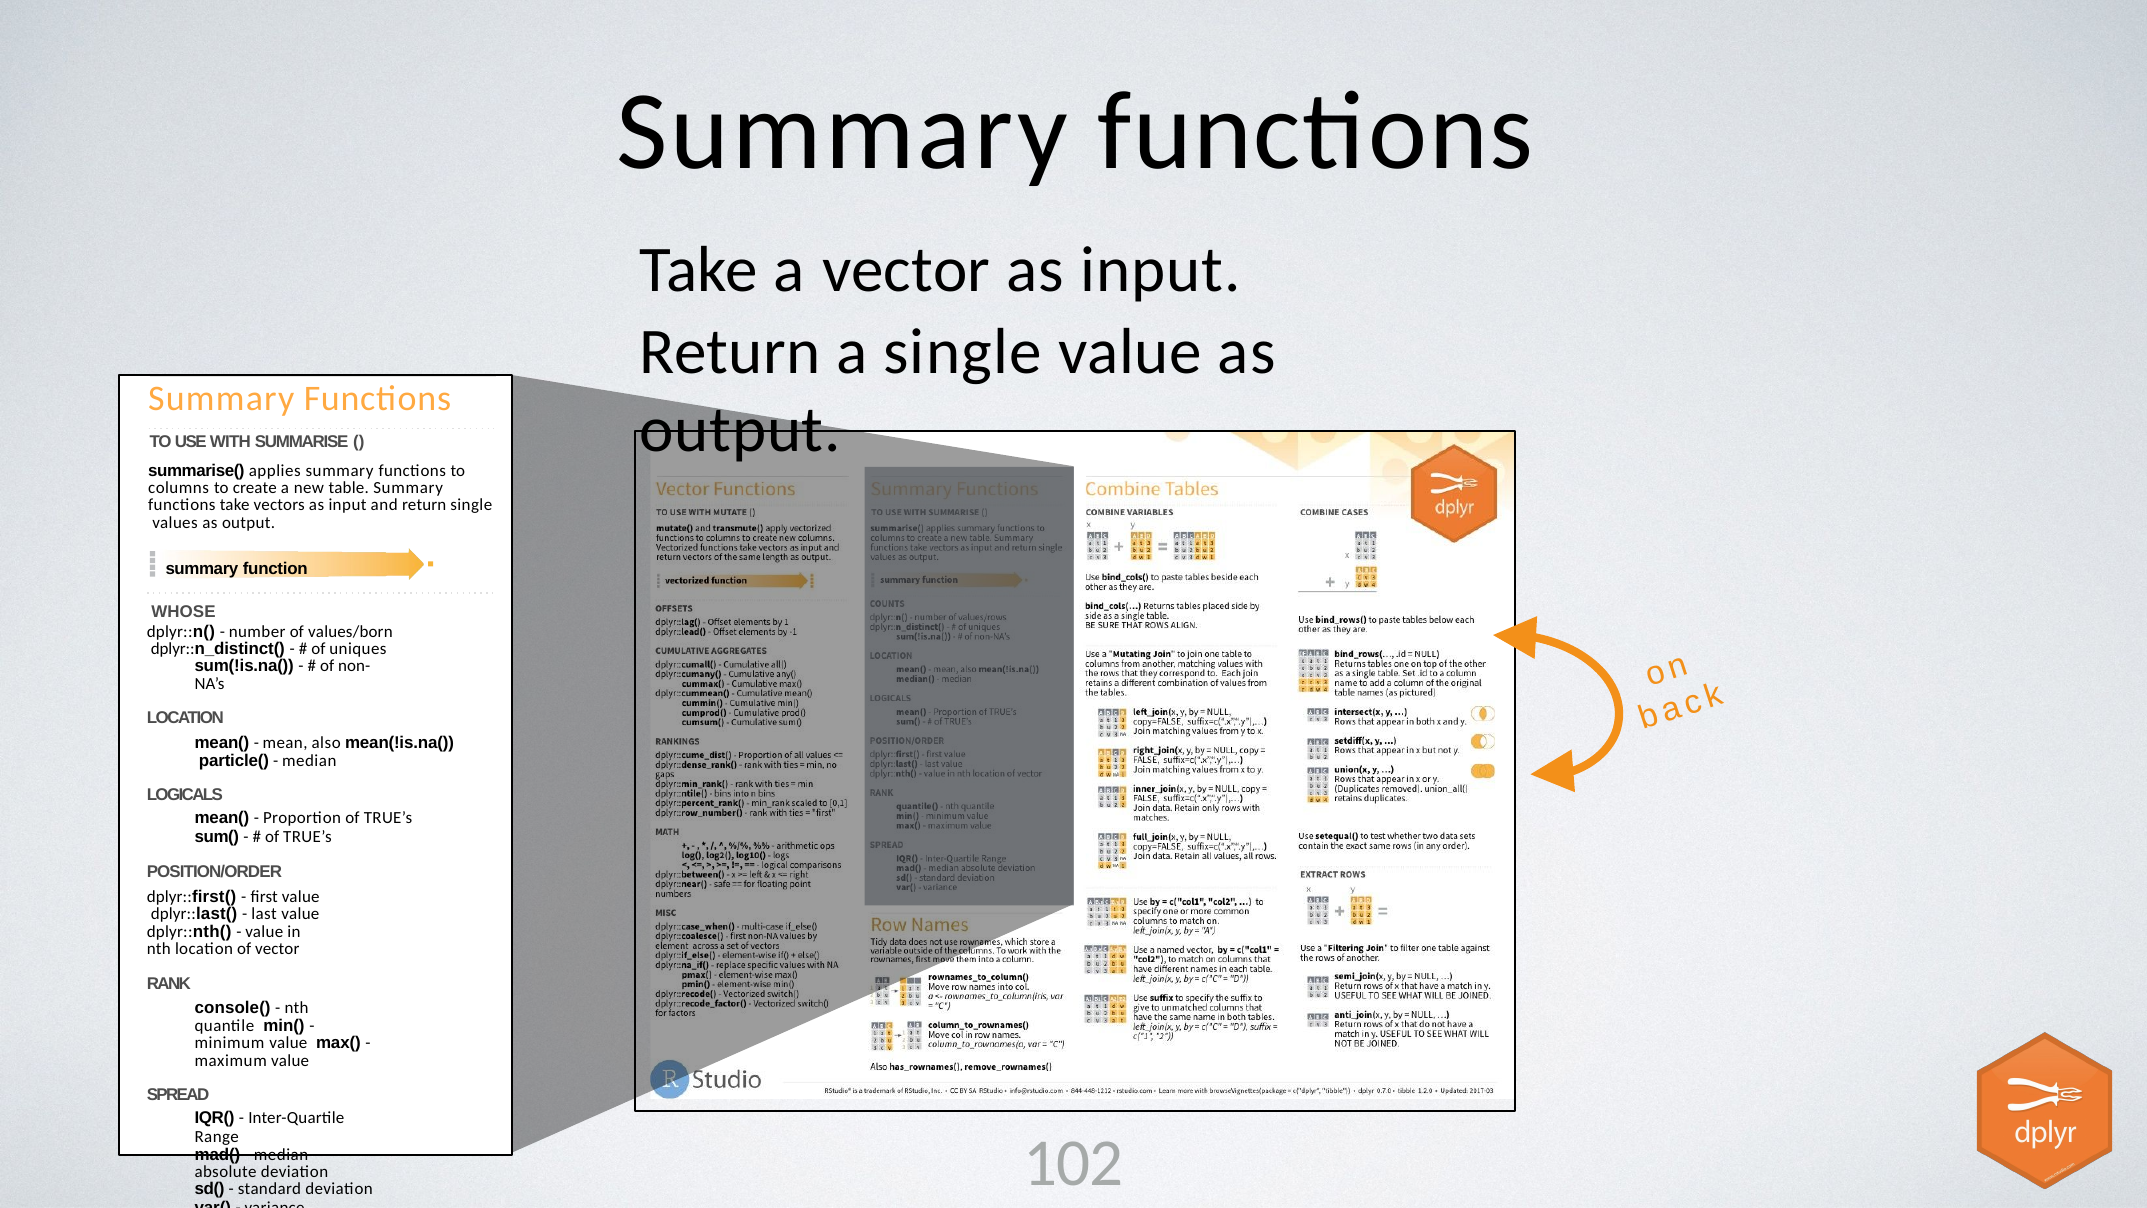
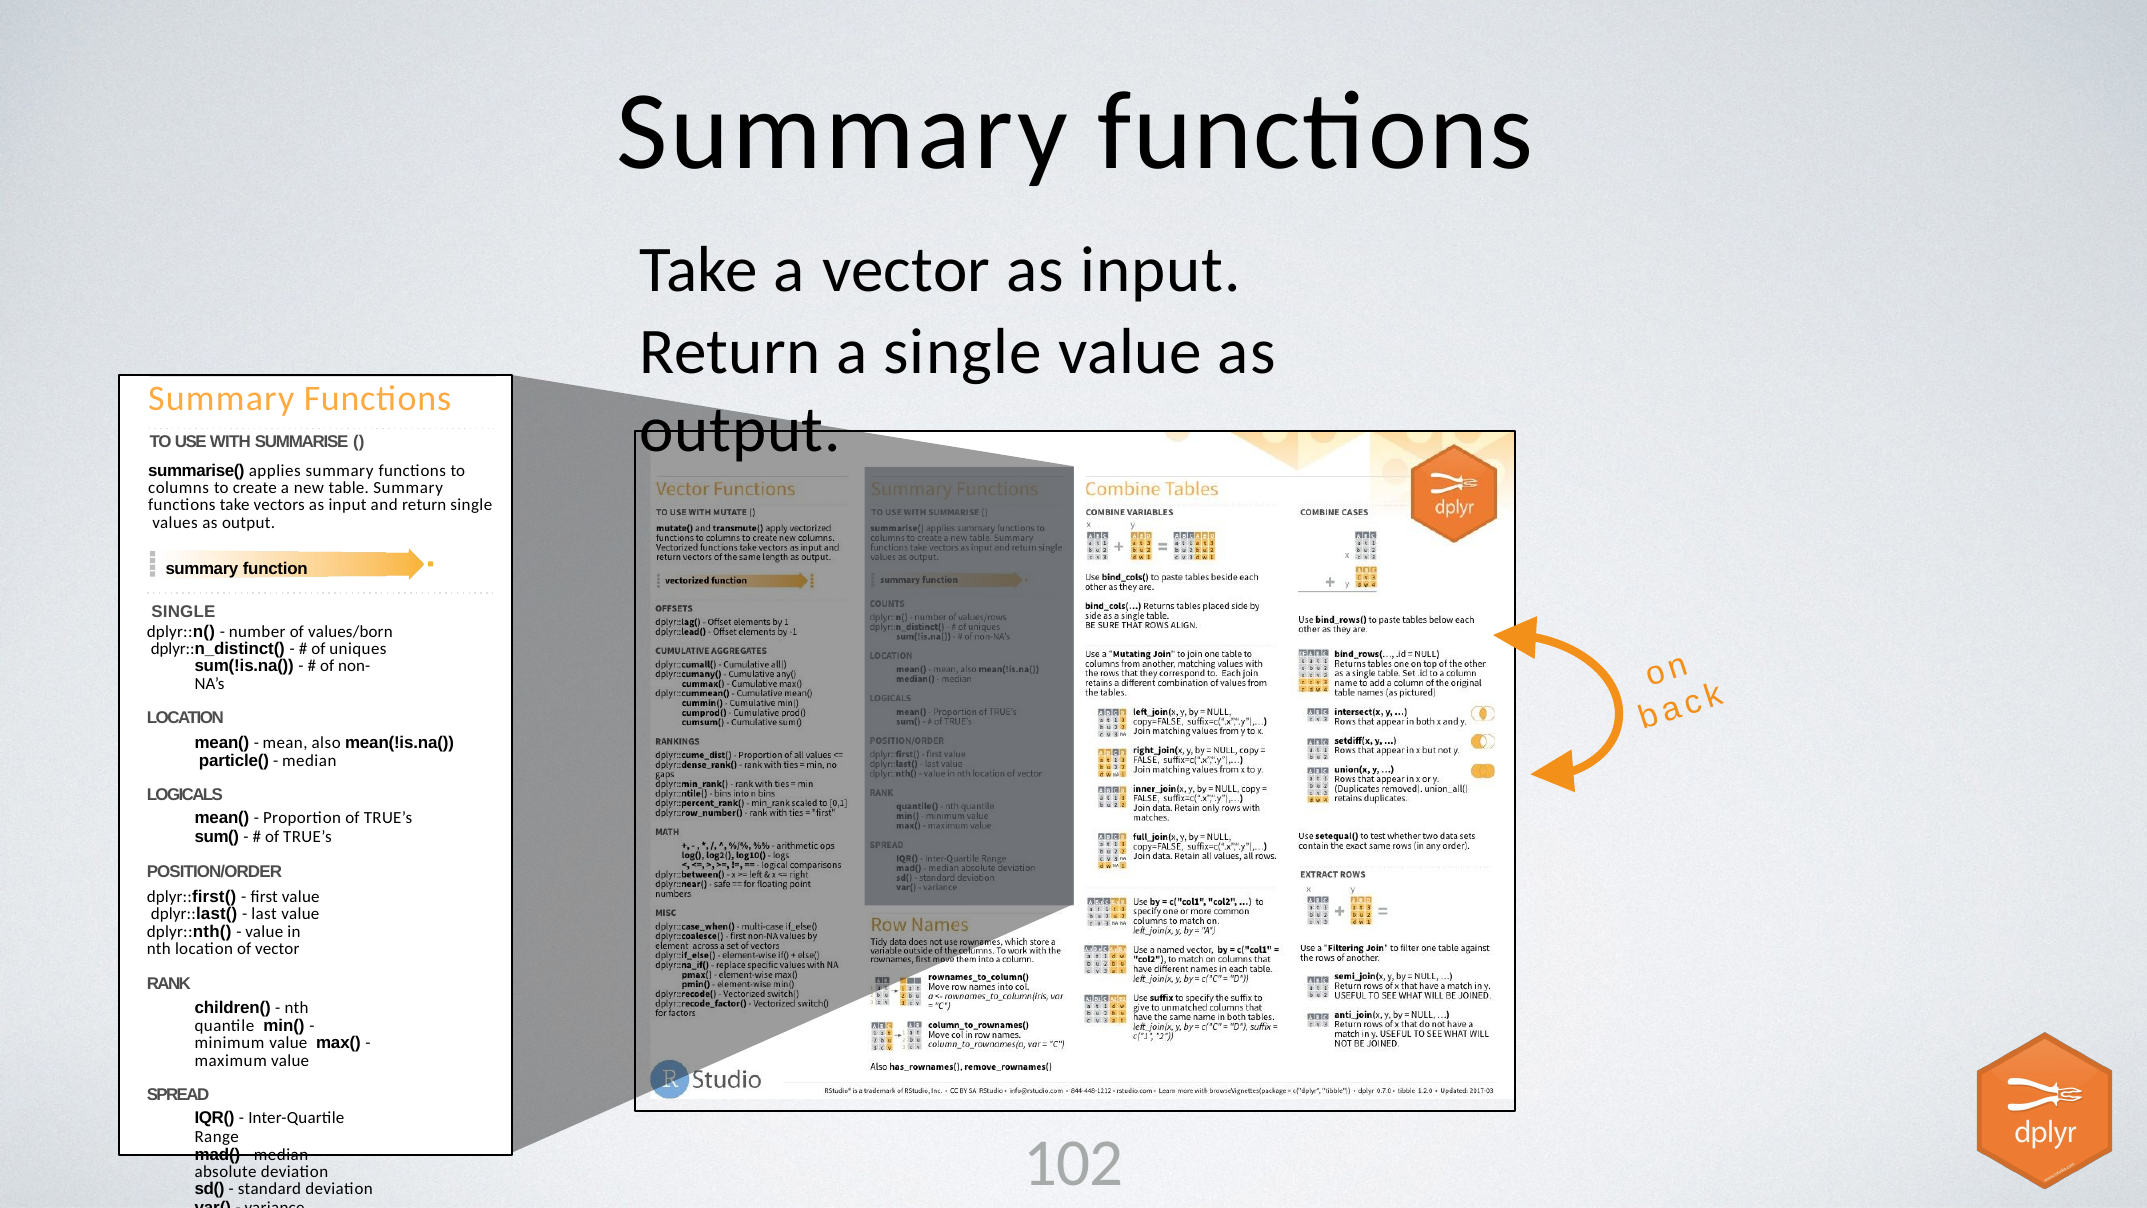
WHOSE: WHOSE -> SINGLE (183, 612)
console(: console( -> children( (233, 1008)
